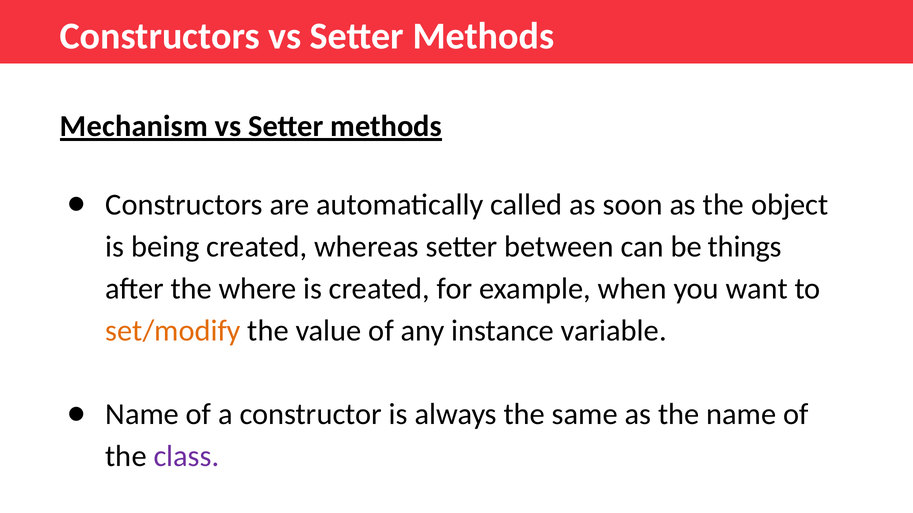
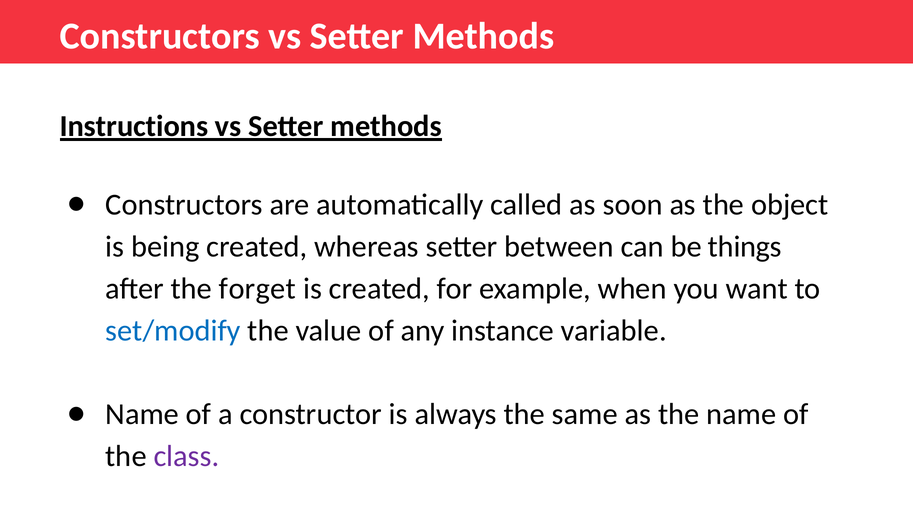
Mechanism: Mechanism -> Instructions (134, 126)
where: where -> forget (257, 289)
set/modify colour: orange -> blue (173, 331)
